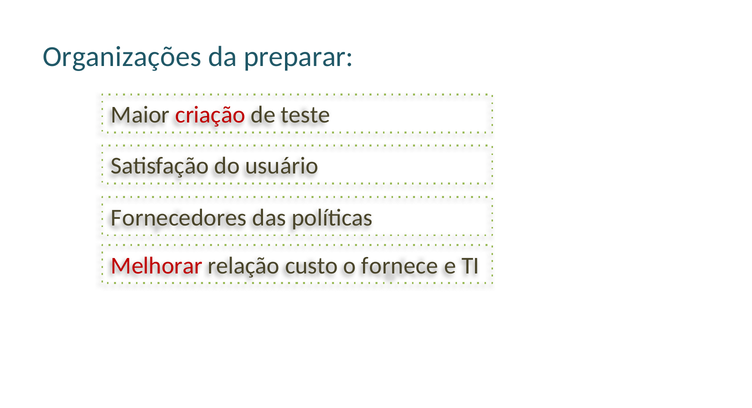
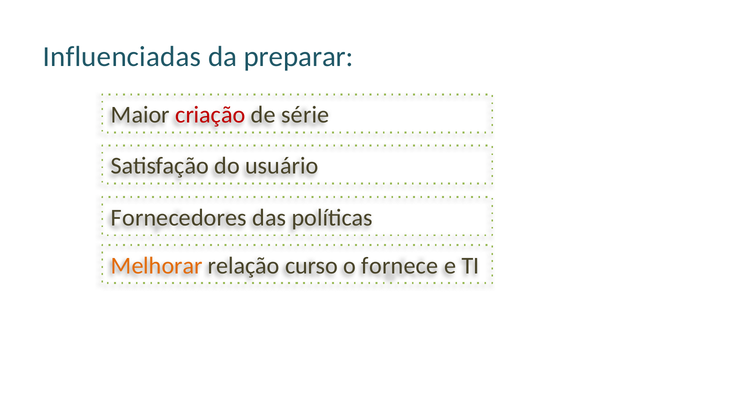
Organizações: Organizações -> Influenciadas (122, 57)
teste: teste -> série (305, 115)
Melhorar colour: red -> orange (157, 265)
custo: custo -> curso (311, 265)
